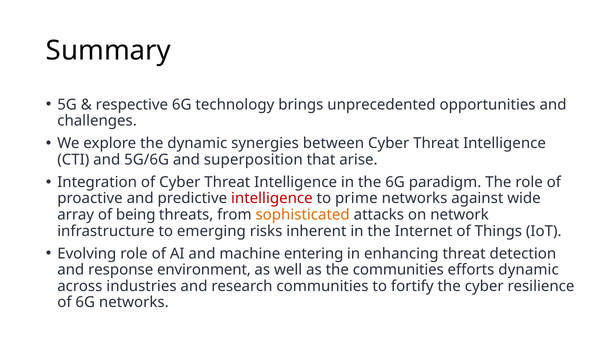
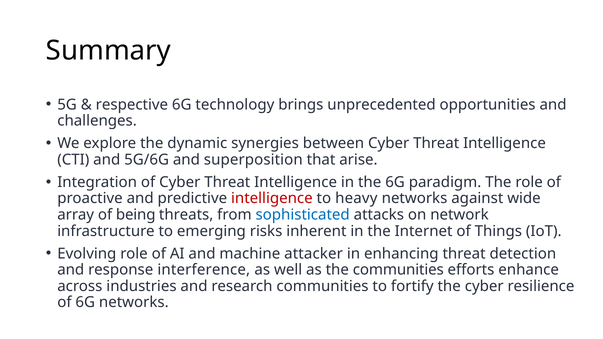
prime: prime -> heavy (356, 199)
sophisticated colour: orange -> blue (303, 215)
entering: entering -> attacker (314, 254)
environment: environment -> interference (204, 270)
efforts dynamic: dynamic -> enhance (529, 270)
